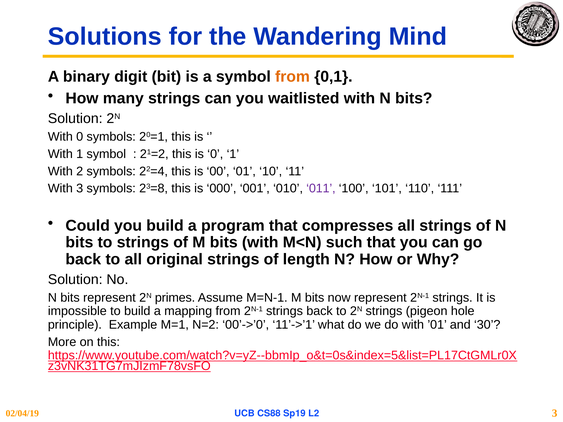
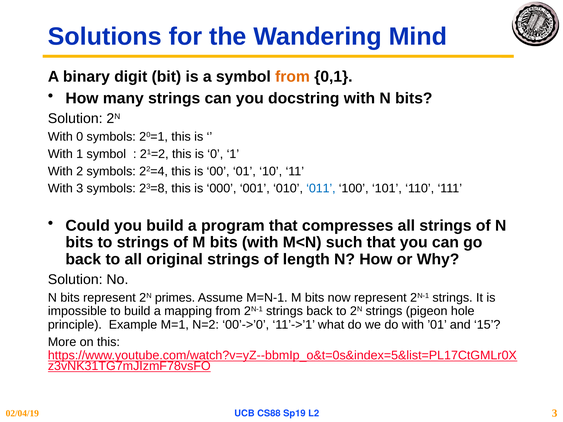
waitlisted: waitlisted -> docstring (304, 98)
011 colour: purple -> blue (321, 189)
30: 30 -> 15 (487, 325)
